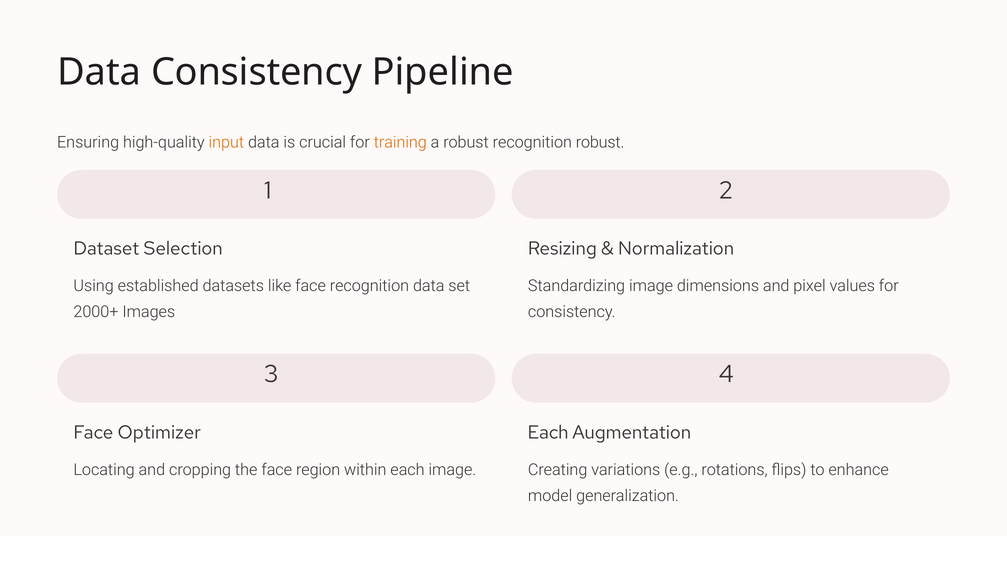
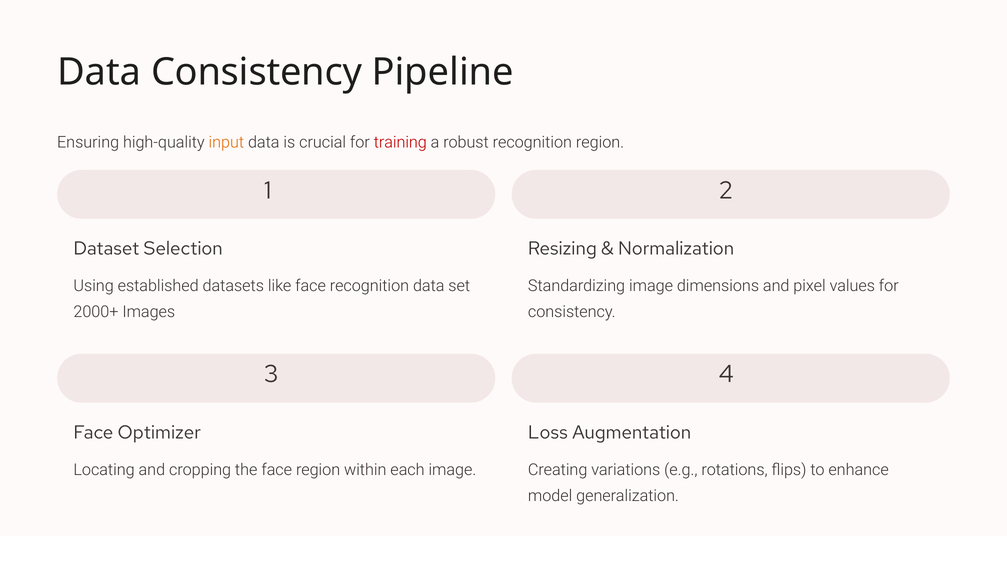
training colour: orange -> red (400, 143)
recognition robust: robust -> region (600, 143)
Each: Each -> Loss (548, 433)
